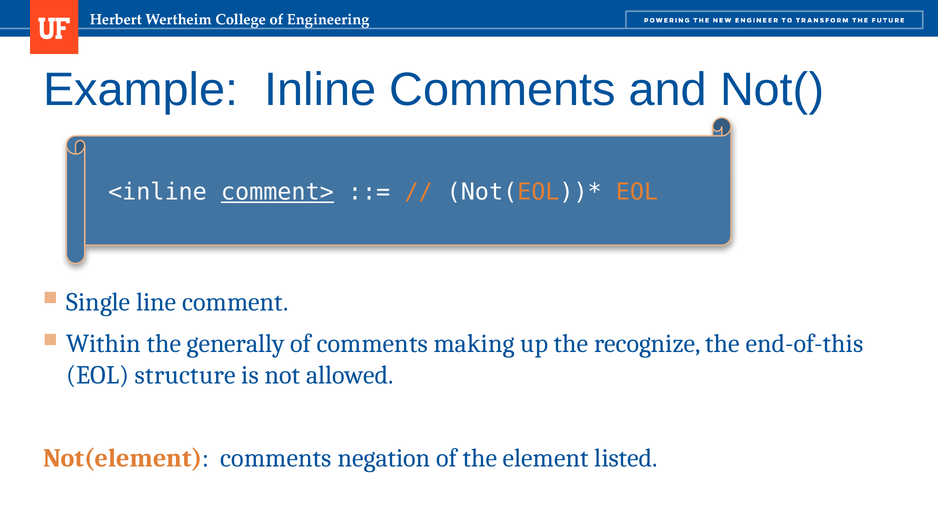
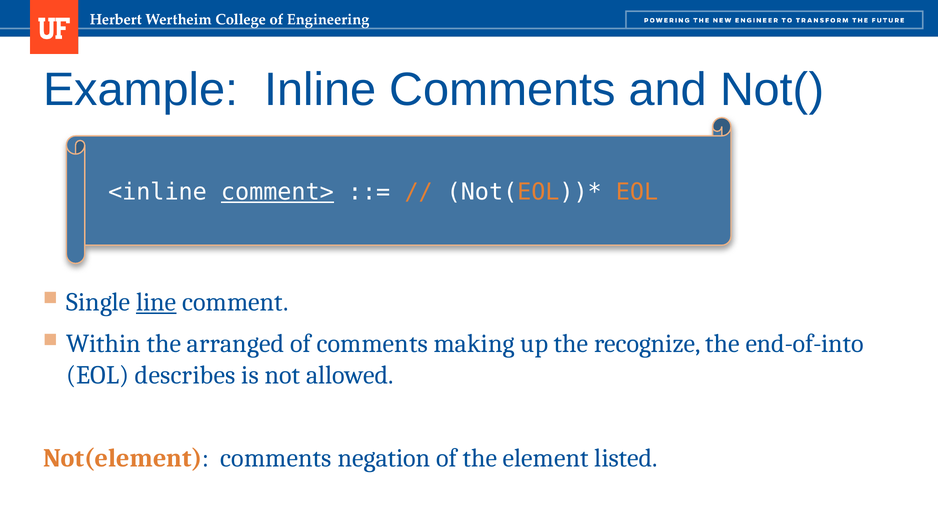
line underline: none -> present (156, 302)
generally: generally -> arranged (236, 344)
end-of-this: end-of-this -> end-of-into (805, 344)
structure: structure -> describes (185, 375)
